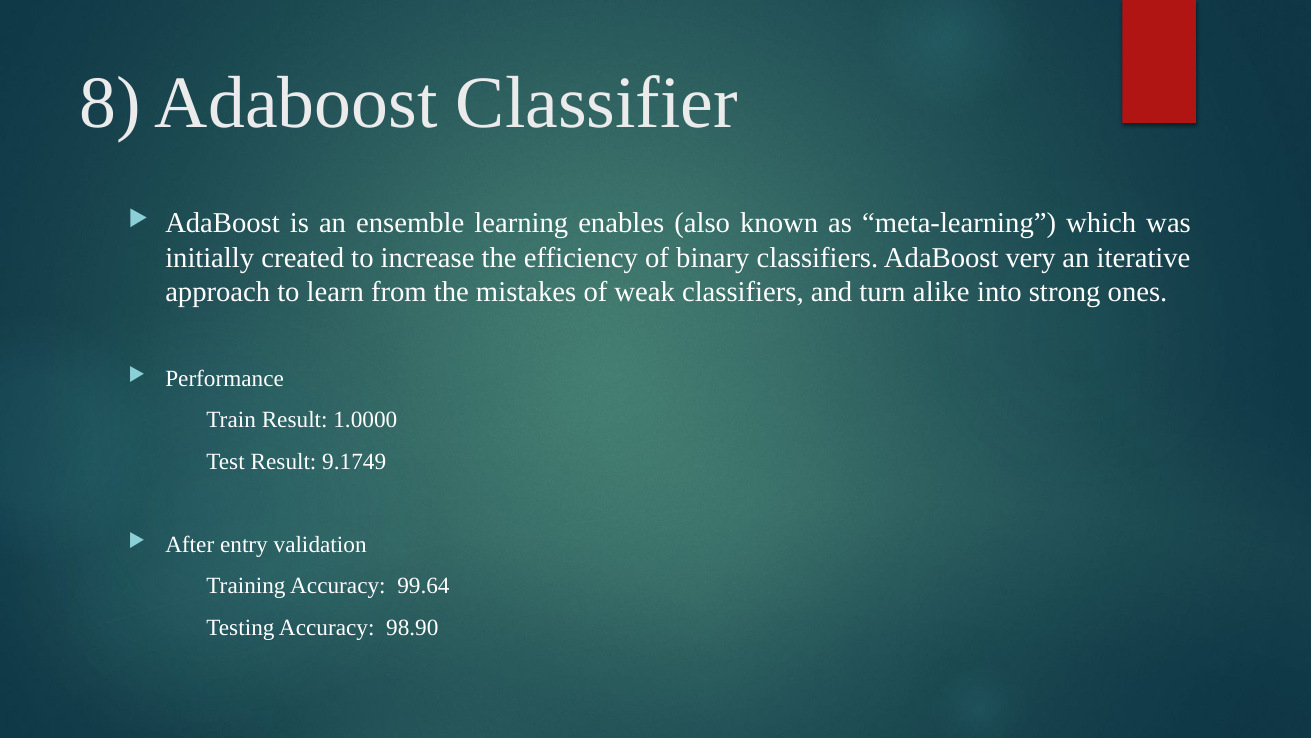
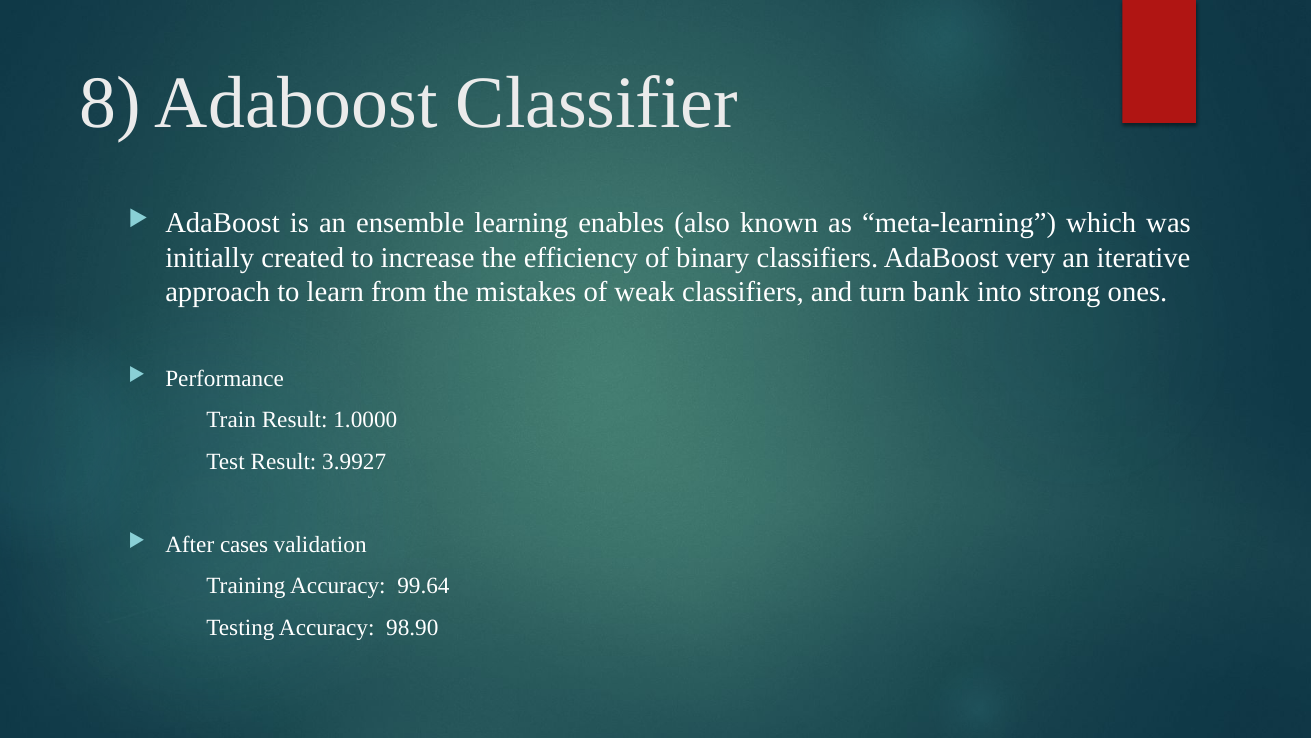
alike: alike -> bank (941, 292)
9.1749: 9.1749 -> 3.9927 (354, 461)
entry: entry -> cases (244, 544)
